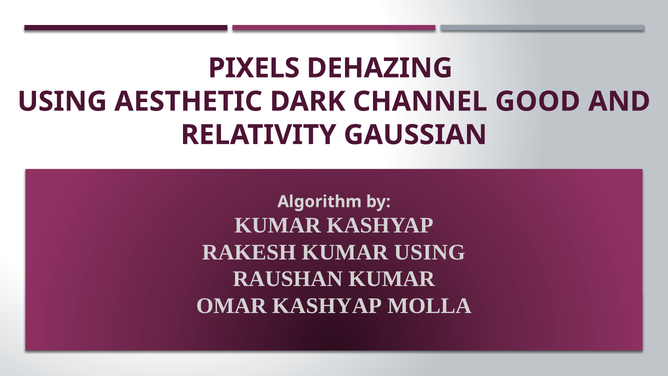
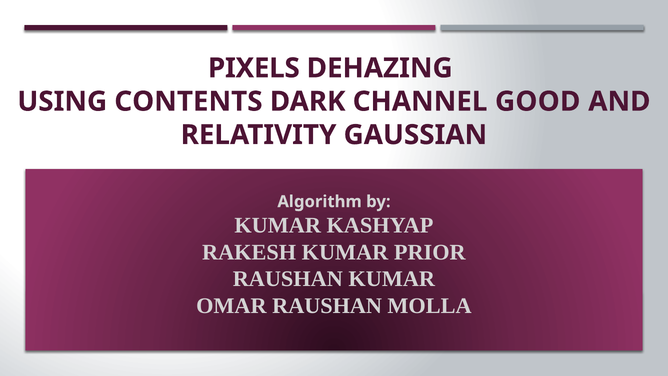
AESTHETIC: AESTHETIC -> CONTENTS (188, 101)
KUMAR USING: USING -> PRIOR (430, 252)
OMAR KASHYAP: KASHYAP -> RAUSHAN (327, 305)
